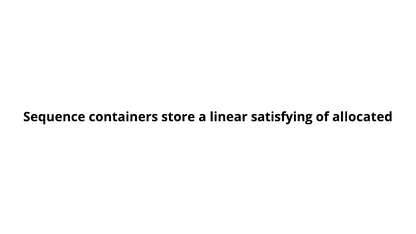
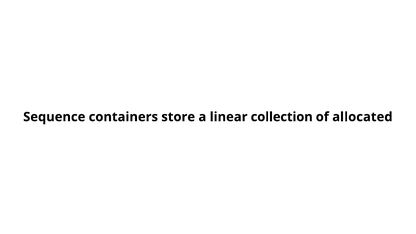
satisfying: satisfying -> collection (282, 117)
